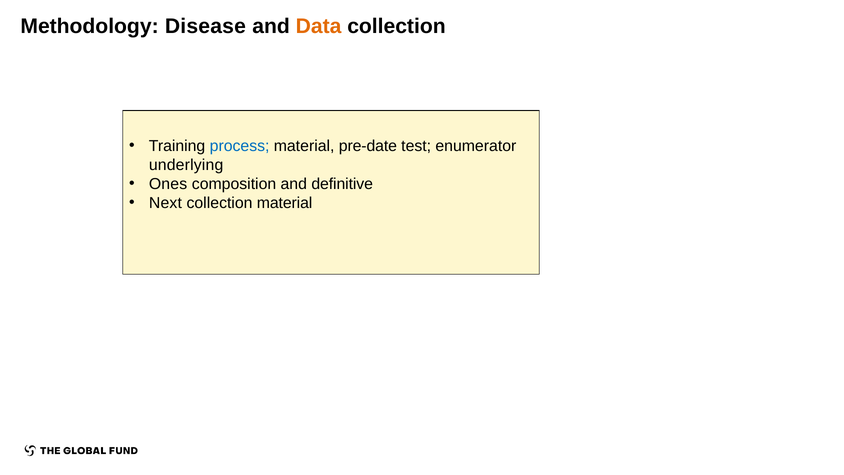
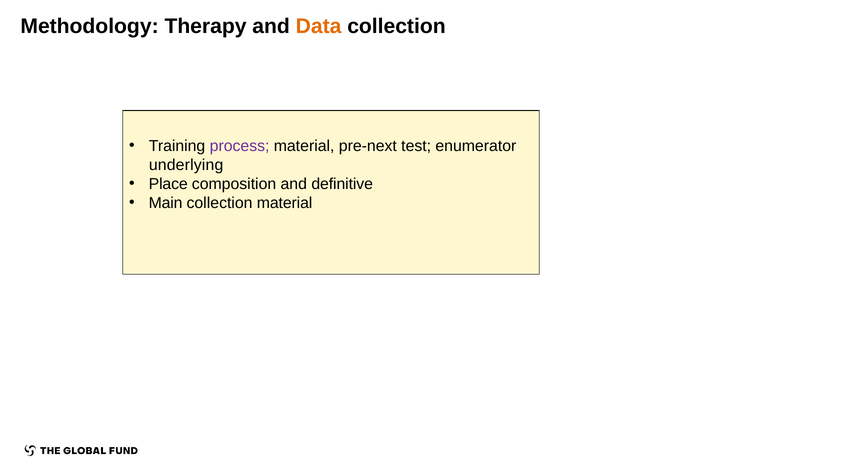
Disease: Disease -> Therapy (206, 26)
process colour: blue -> purple (240, 146)
pre-date: pre-date -> pre-next (368, 146)
Ones: Ones -> Place (168, 184)
Next: Next -> Main (166, 203)
